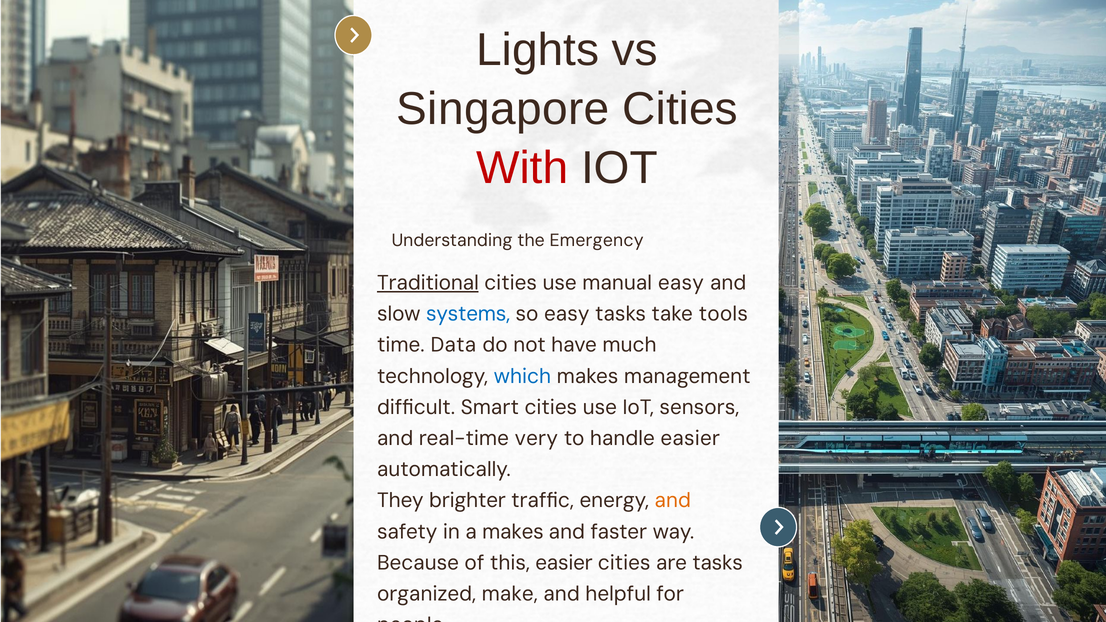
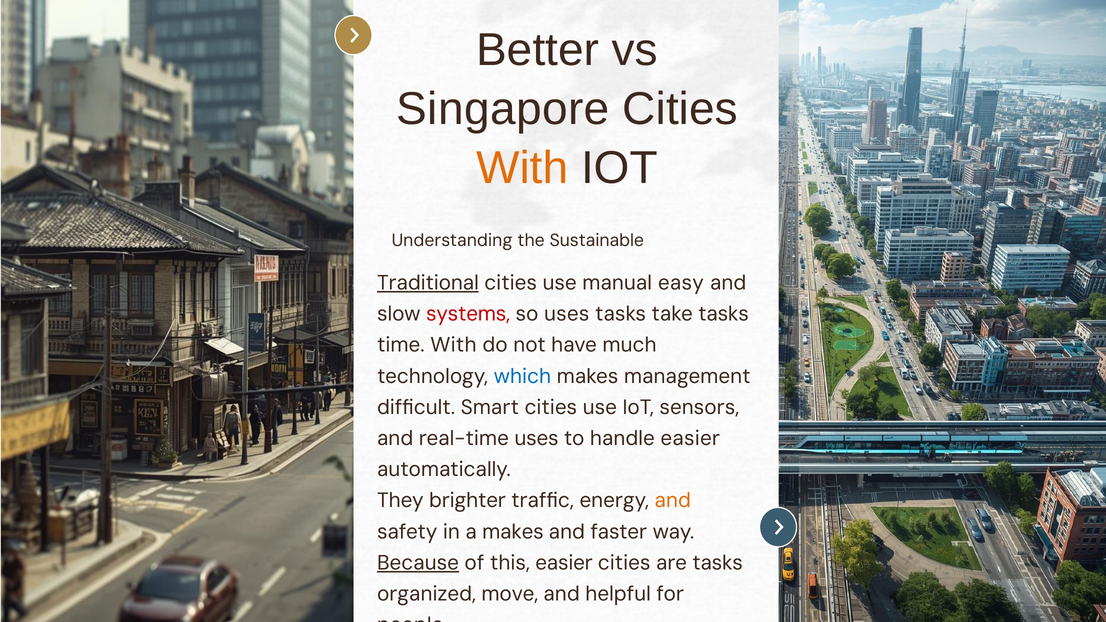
Lights: Lights -> Better (538, 50)
With colour: red -> orange (522, 168)
Emergency: Emergency -> Sustainable (597, 241)
systems colour: blue -> red (468, 314)
so easy: easy -> uses (567, 314)
take tools: tools -> tasks (724, 314)
time Data: Data -> With (453, 345)
real-time very: very -> uses (537, 438)
Because underline: none -> present (418, 563)
make: make -> move (510, 594)
